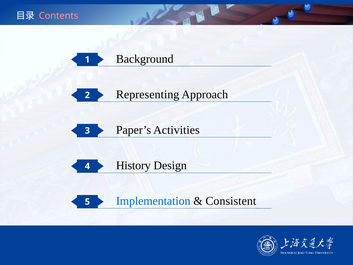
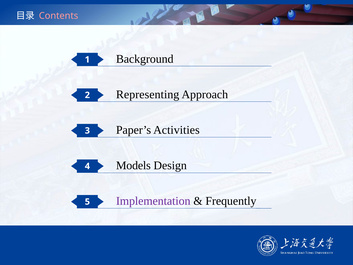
History: History -> Models (133, 165)
Implementation colour: blue -> purple (153, 201)
Consistent: Consistent -> Frequently (231, 201)
